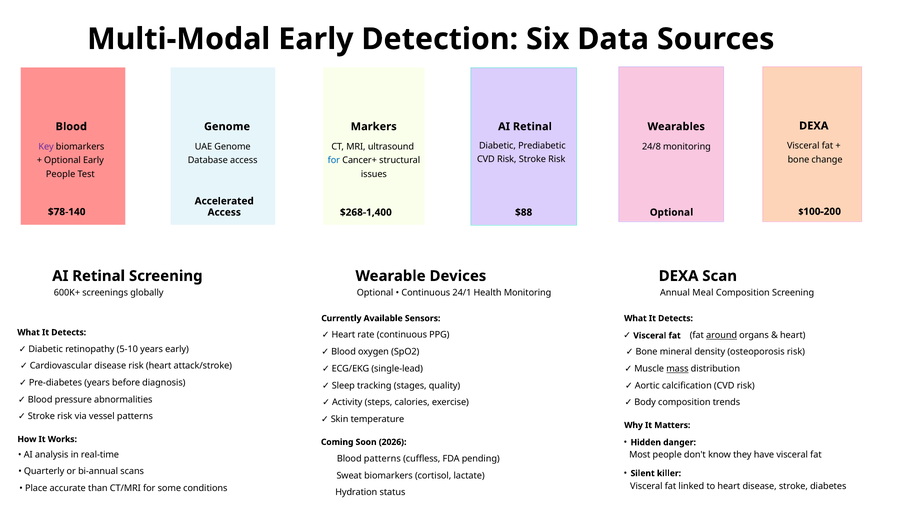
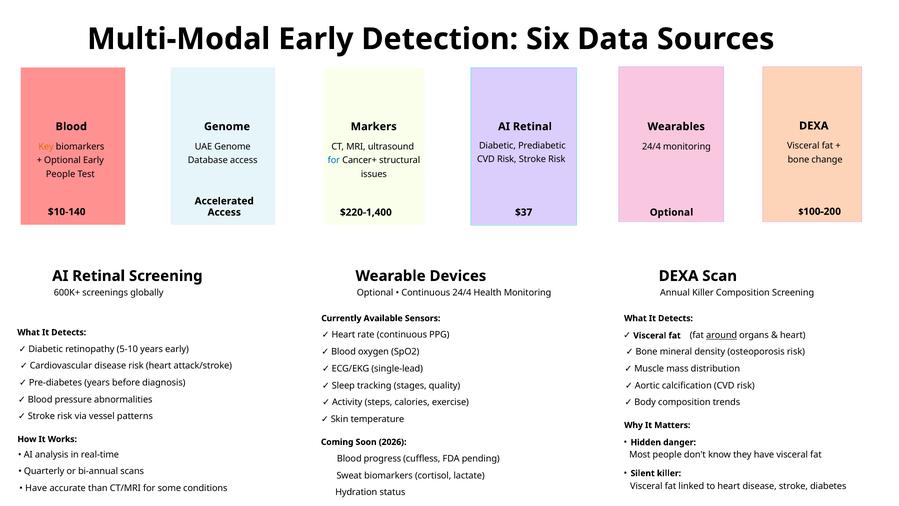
Key colour: purple -> orange (46, 147)
24/8: 24/8 -> 24/4 (651, 147)
$78-140: $78-140 -> $10-140 (67, 212)
$268-1,400: $268-1,400 -> $220-1,400 (366, 212)
$88: $88 -> $37 (524, 212)
Continuous 24/1: 24/1 -> 24/4 (462, 293)
Annual Meal: Meal -> Killer (703, 293)
mass underline: present -> none (677, 368)
patterns: patterns -> progress (382, 458)
Place: Place -> Have (36, 488)
